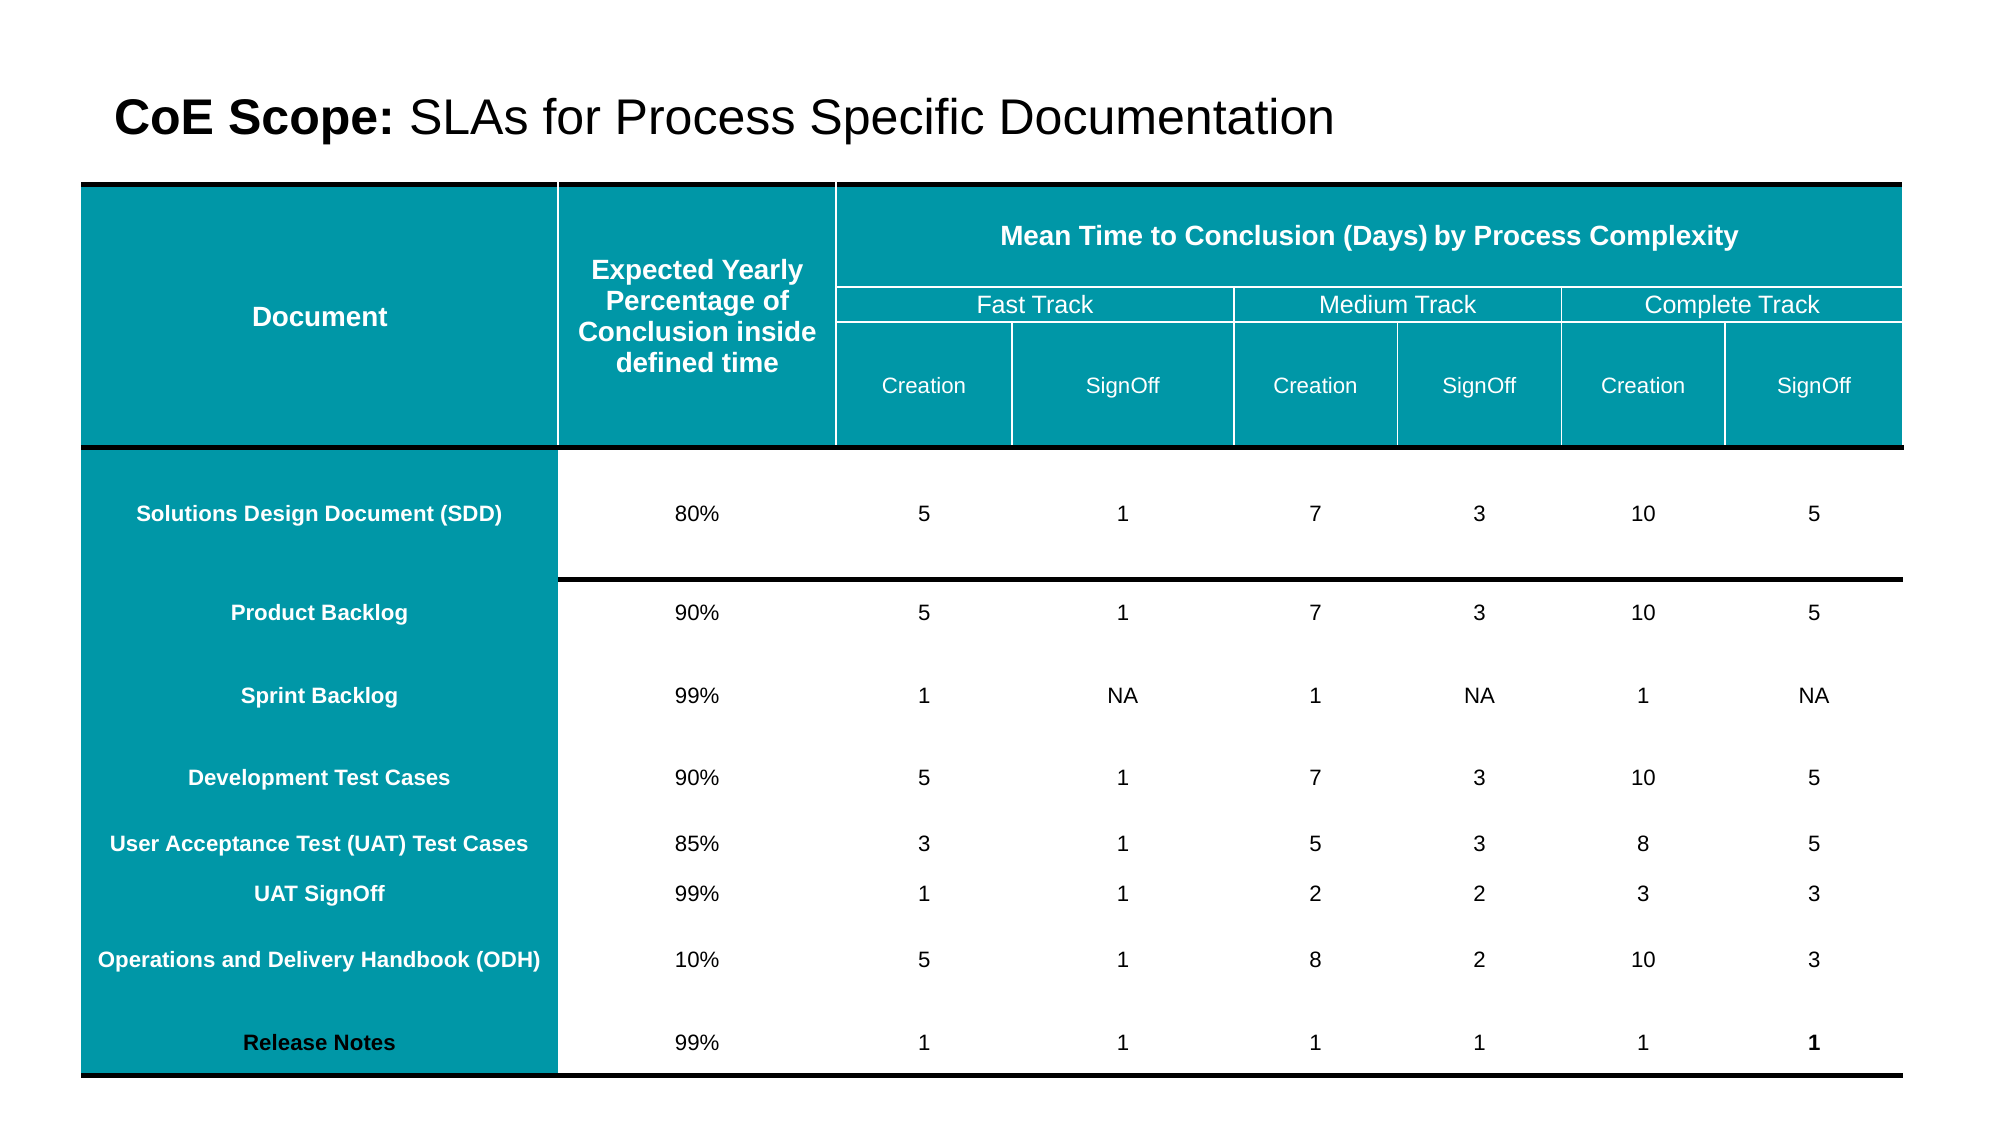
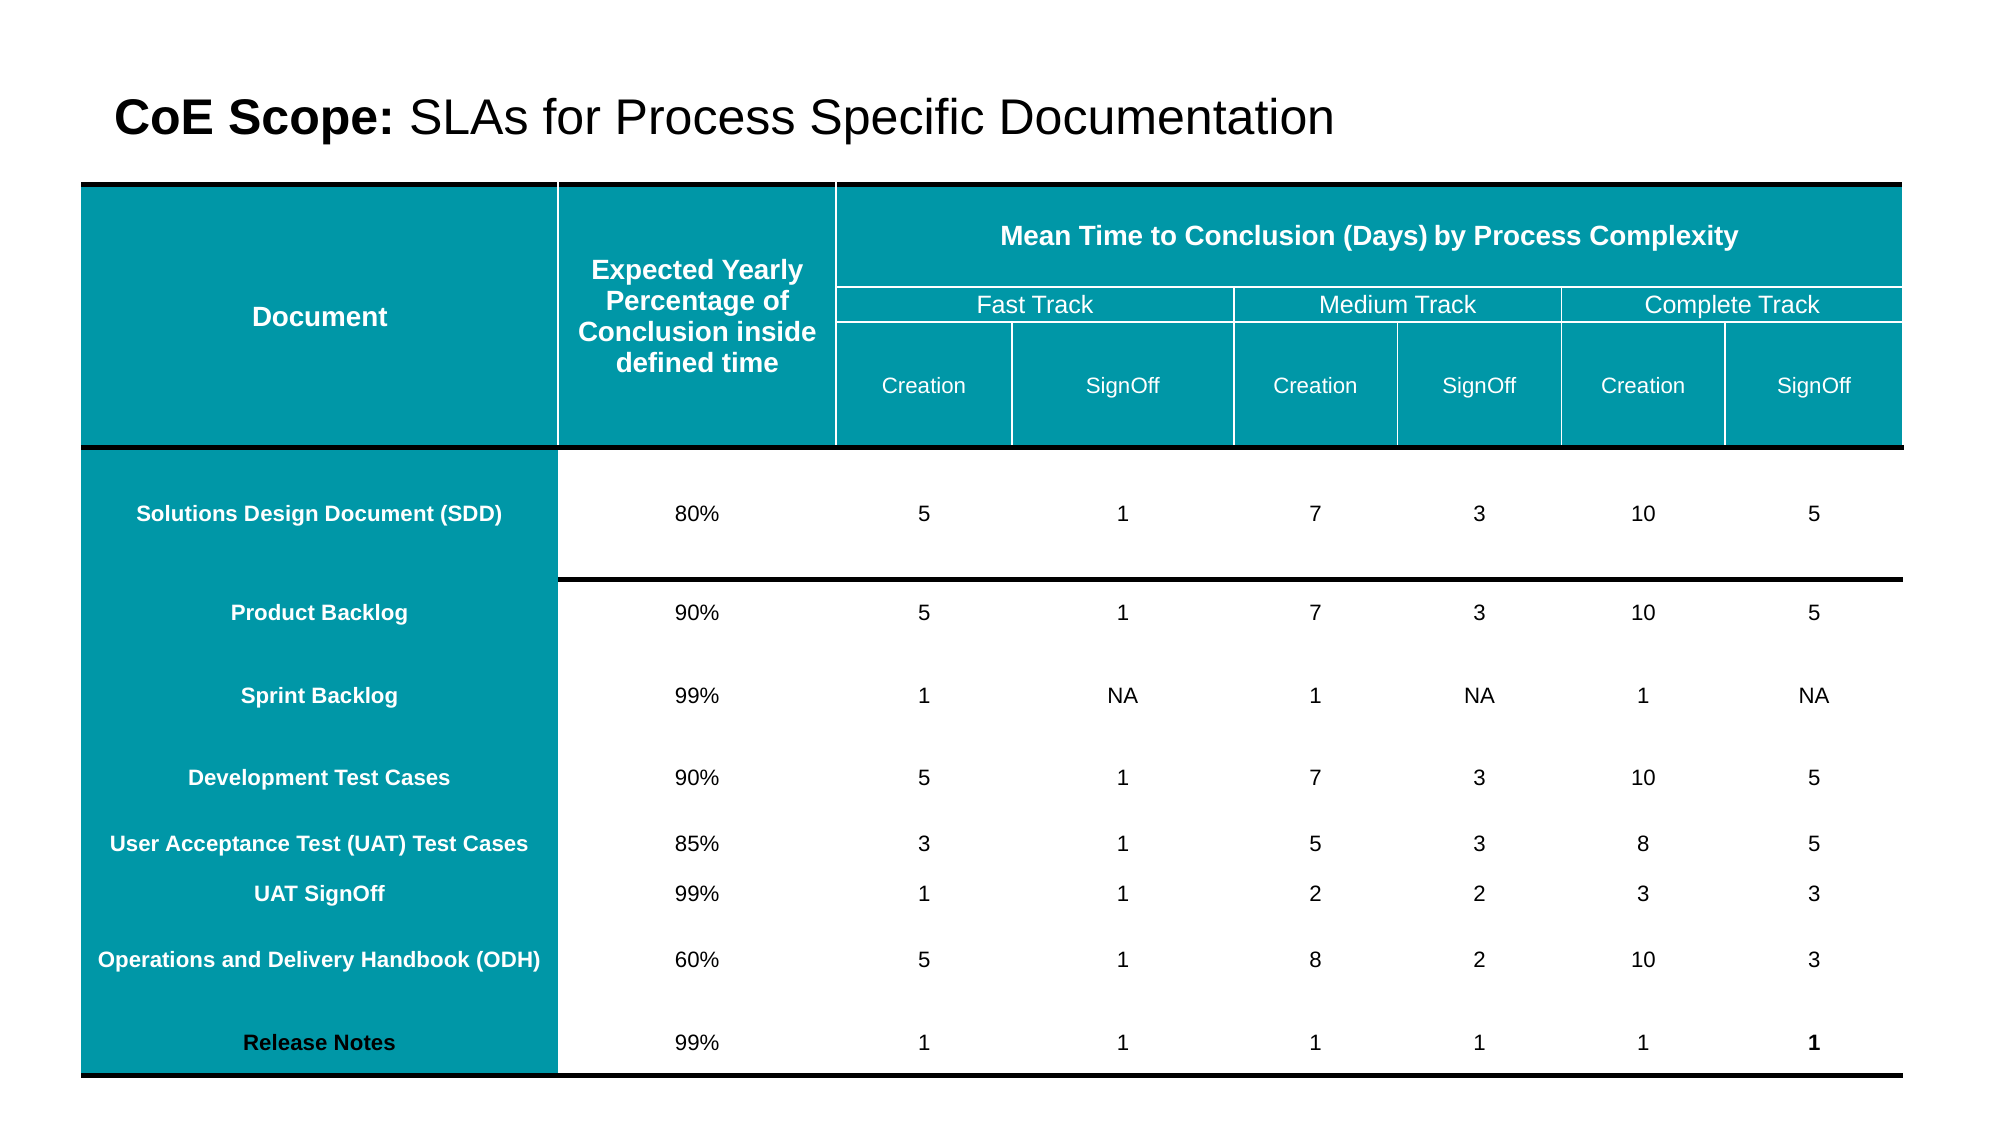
10%: 10% -> 60% (697, 960)
